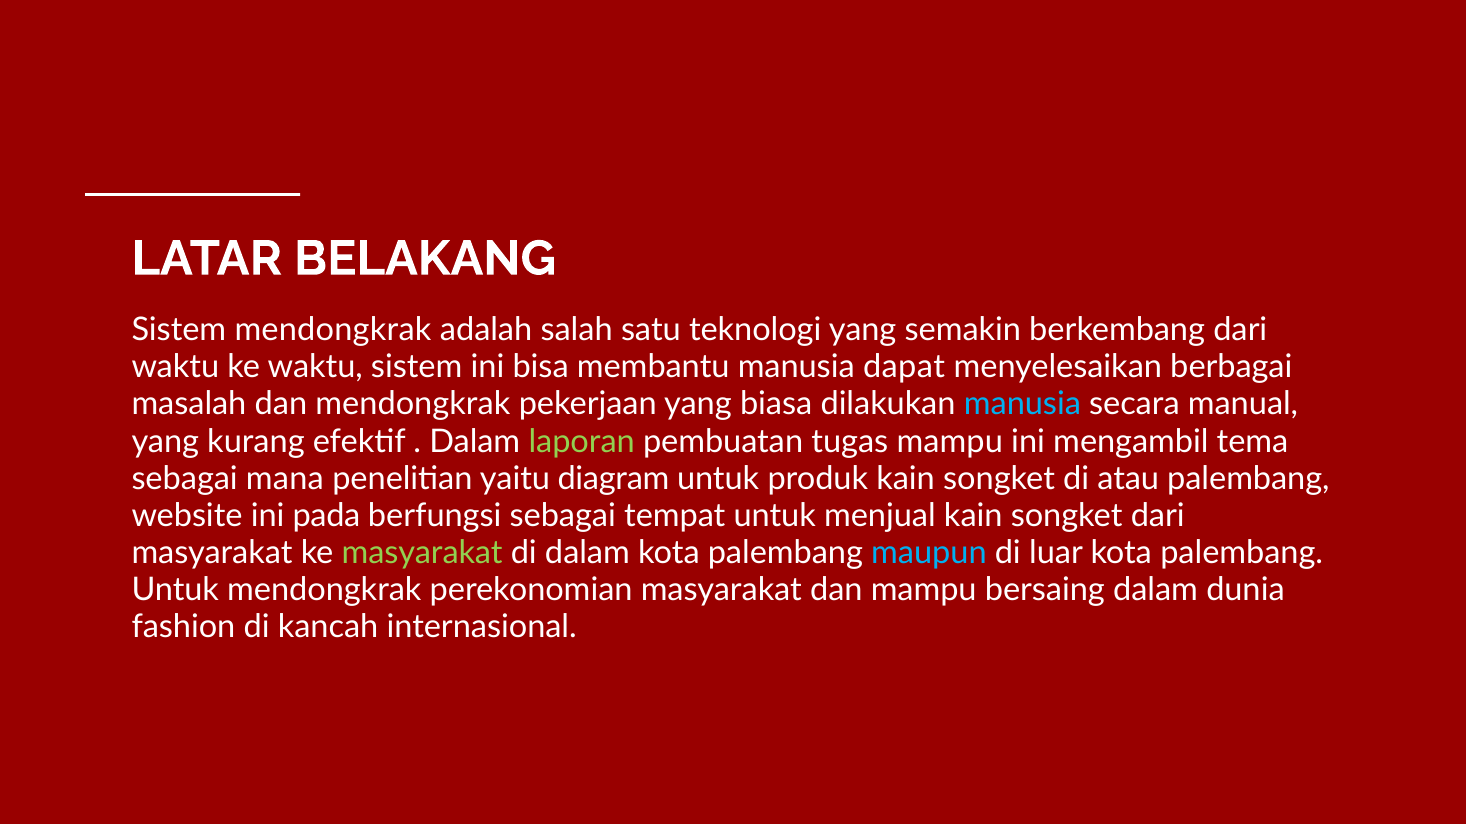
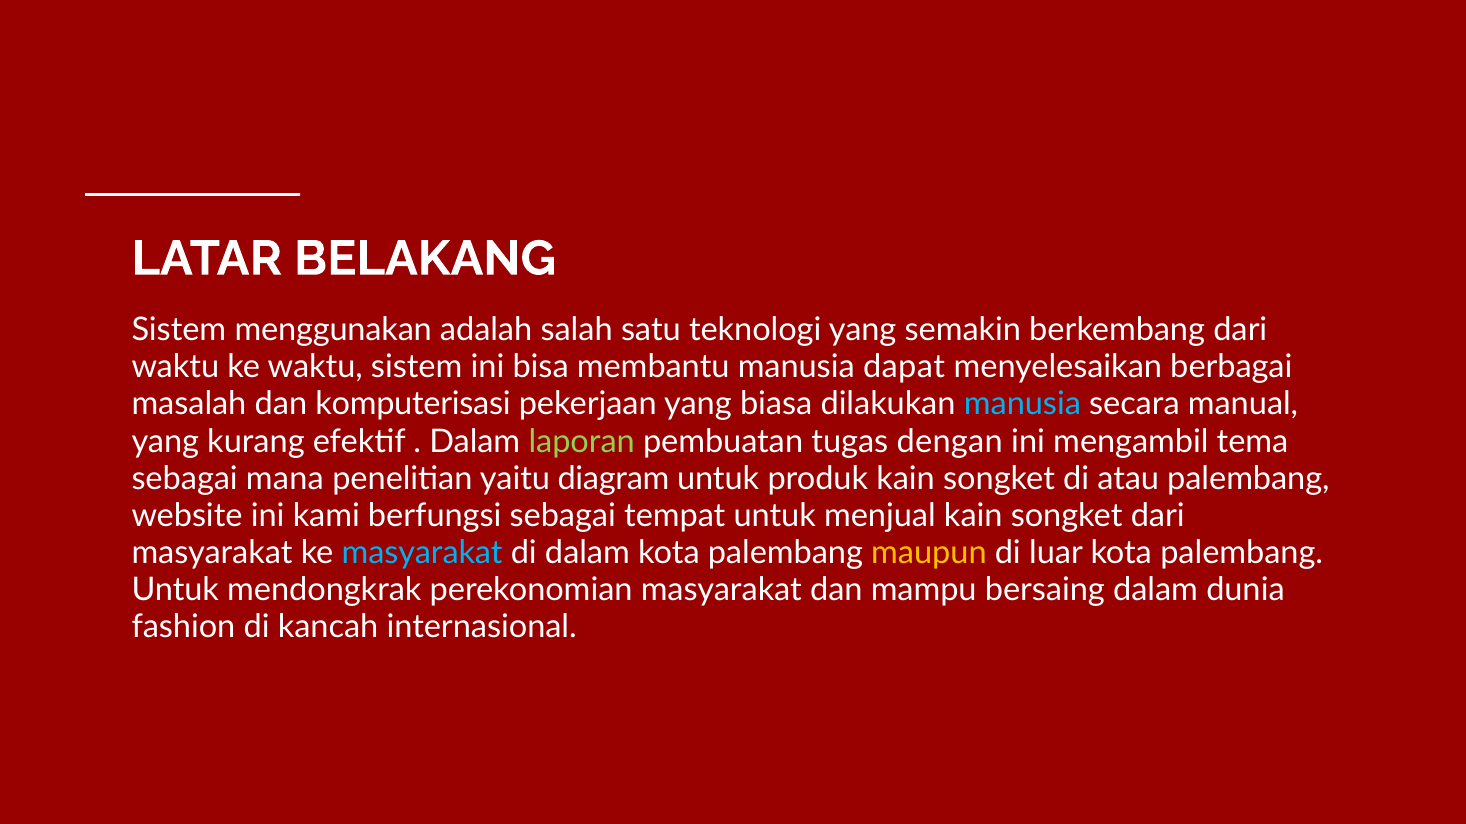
Sistem mendongkrak: mendongkrak -> menggunakan (333, 330)
dan mendongkrak: mendongkrak -> komputerisasi (413, 405)
tugas mampu: mampu -> dengan (950, 442)
pada: pada -> kami (326, 516)
masyarakat colour: light green -> light blue (422, 553)
maupun colour: light blue -> yellow (929, 553)
